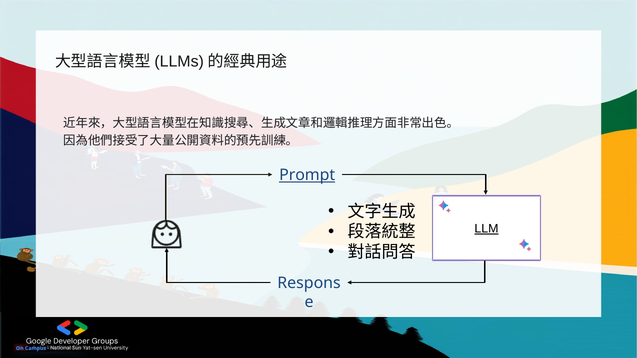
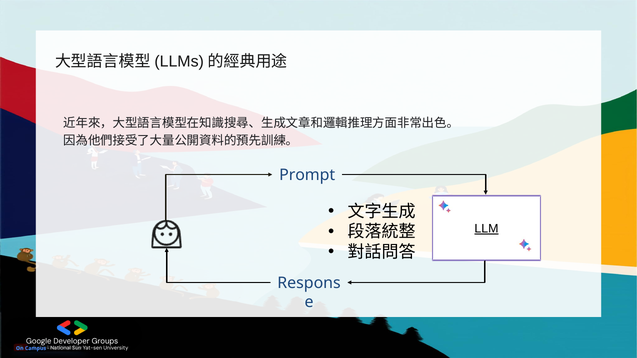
Prompt underline: present -> none (307, 175)
